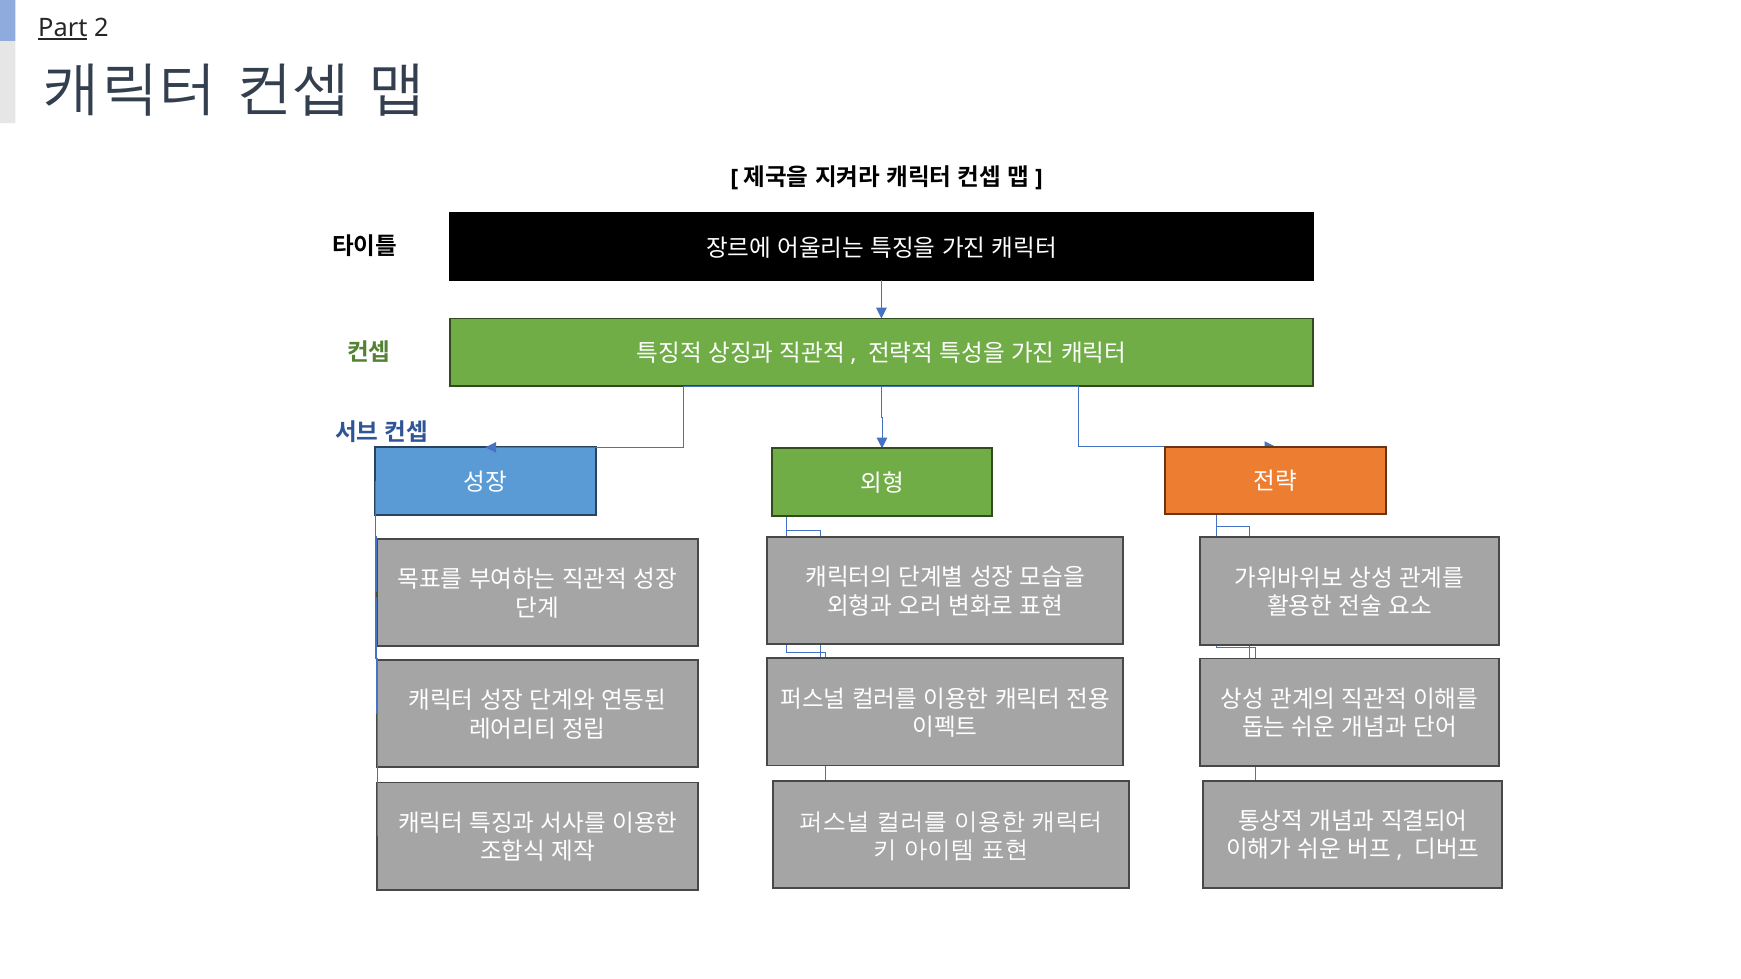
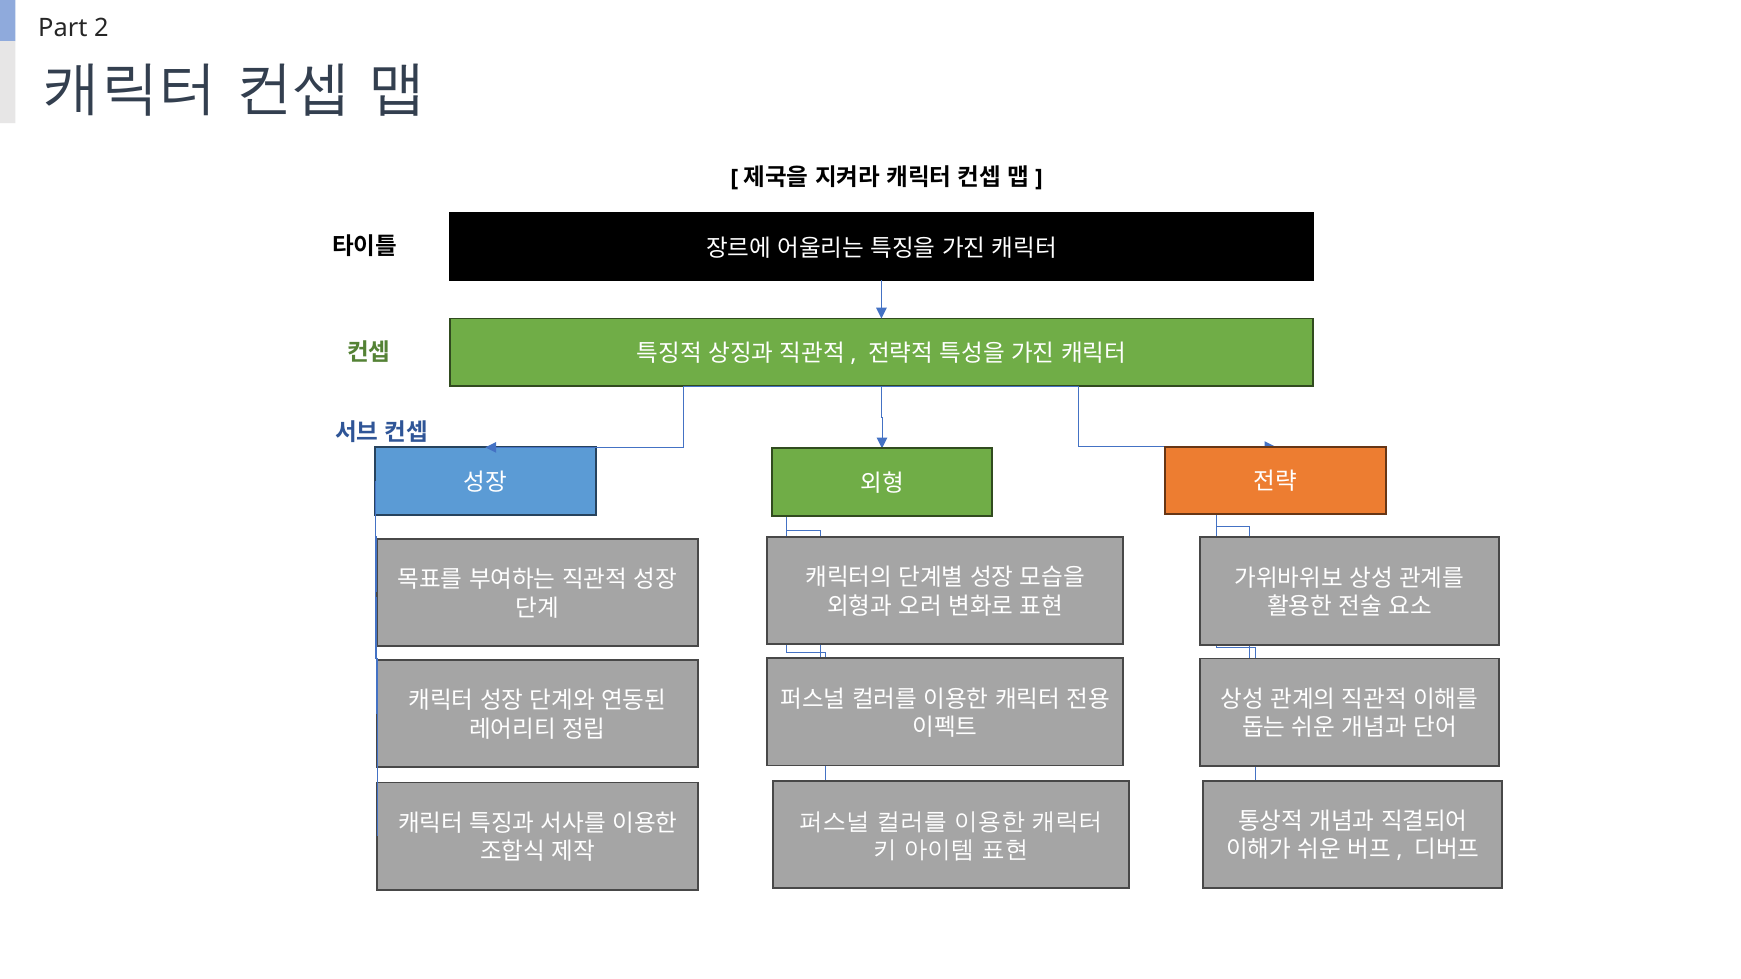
Part underline: present -> none (63, 28)
